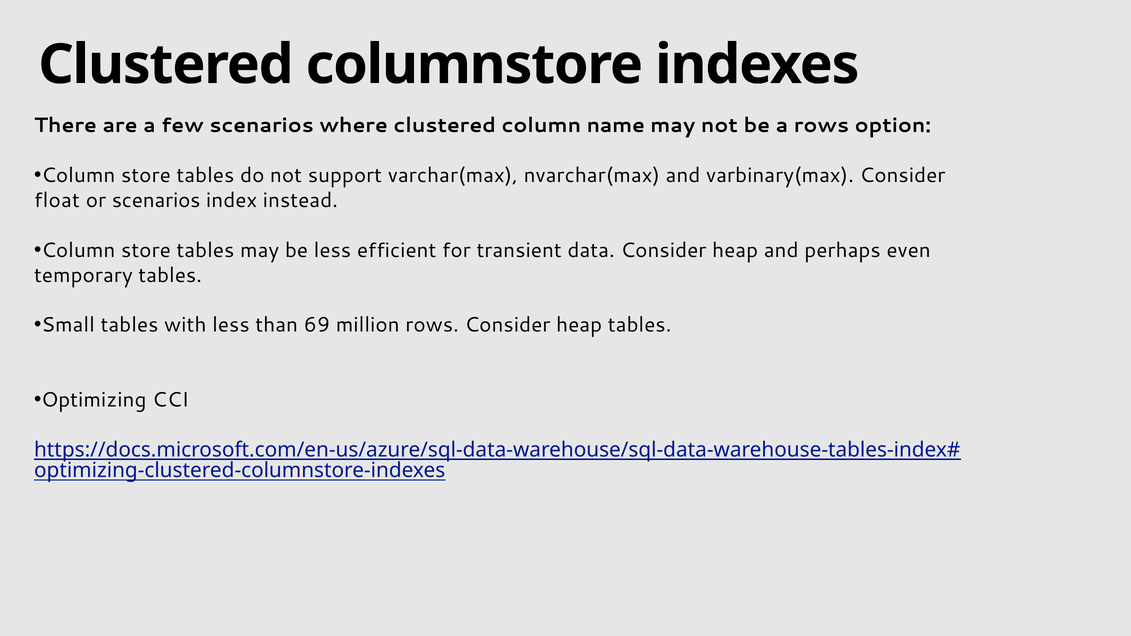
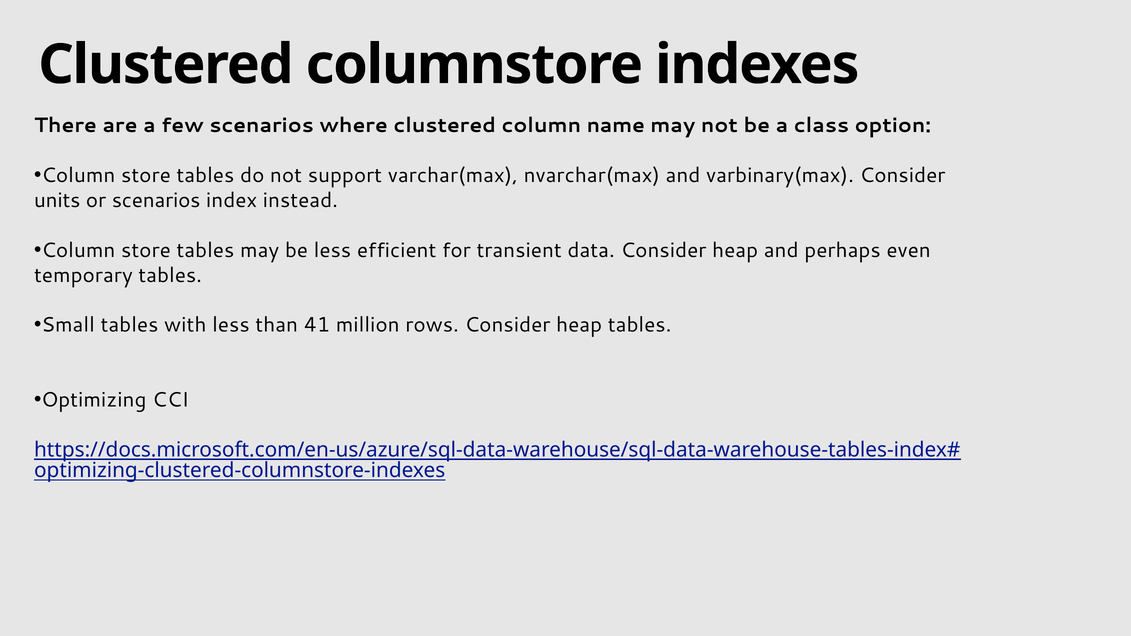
a rows: rows -> class (821, 126)
float: float -> units (57, 200)
69: 69 -> 41 (317, 325)
